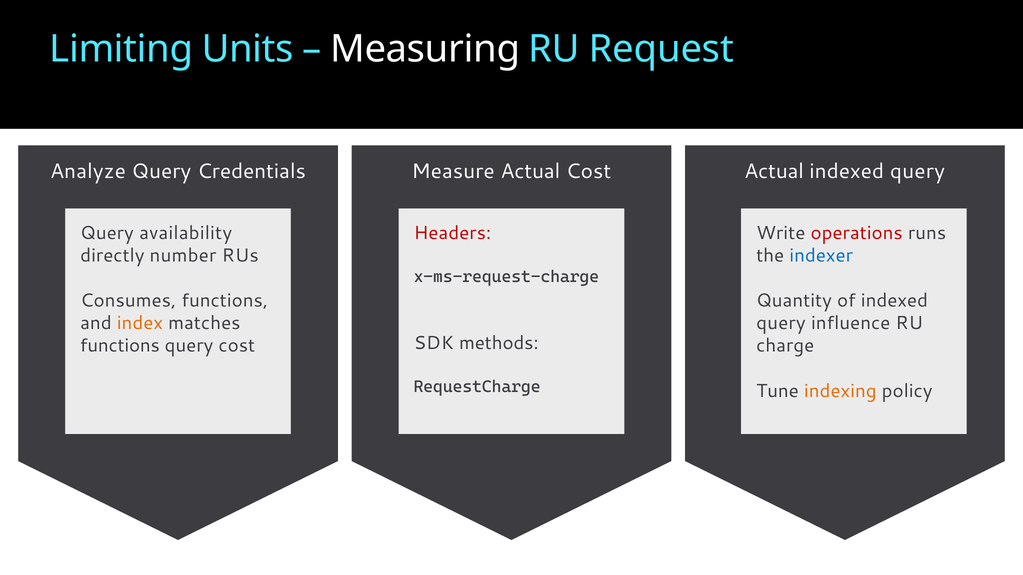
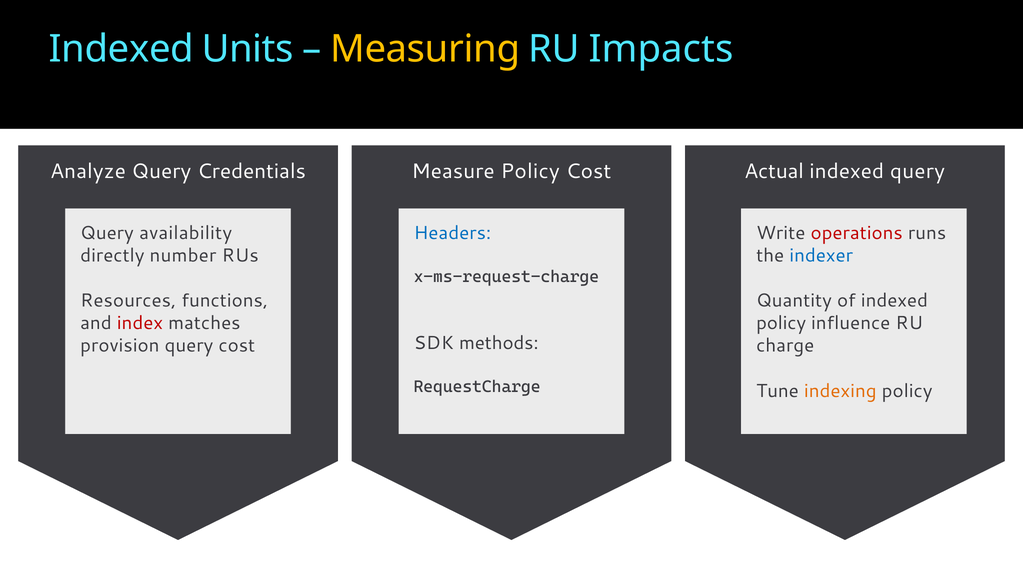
Limiting: Limiting -> Indexed (121, 49)
Measuring colour: white -> yellow (425, 49)
Request: Request -> Impacts (661, 49)
Measure Actual: Actual -> Policy (530, 171)
Headers colour: red -> blue (452, 233)
Consumes: Consumes -> Resources (128, 301)
index colour: orange -> red (140, 323)
query: query -> policy (781, 323)
functions: functions -> provision (120, 346)
